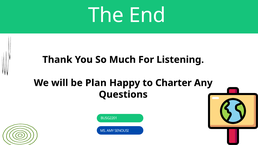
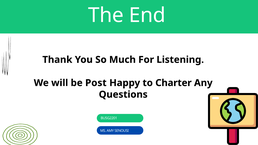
Plan: Plan -> Post (96, 83)
